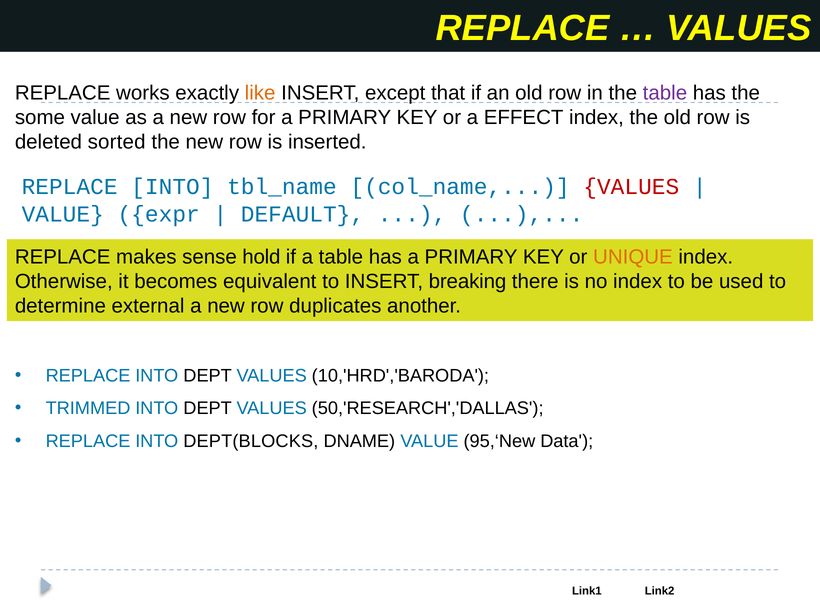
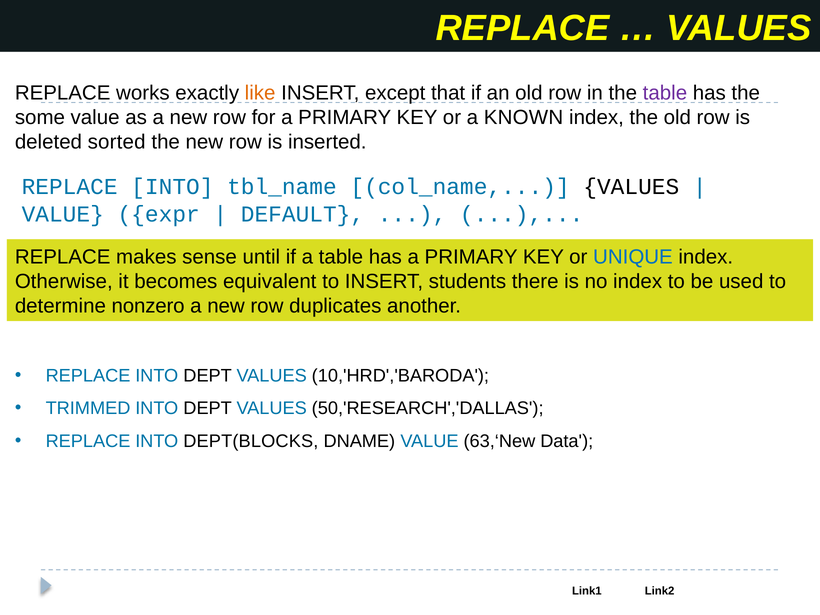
EFFECT: EFFECT -> KNOWN (524, 118)
VALUES colour: red -> black (631, 187)
hold: hold -> until (261, 257)
UNIQUE colour: orange -> blue (633, 257)
breaking: breaking -> students (467, 282)
external: external -> nonzero (148, 306)
95,‘New: 95,‘New -> 63,‘New (499, 441)
